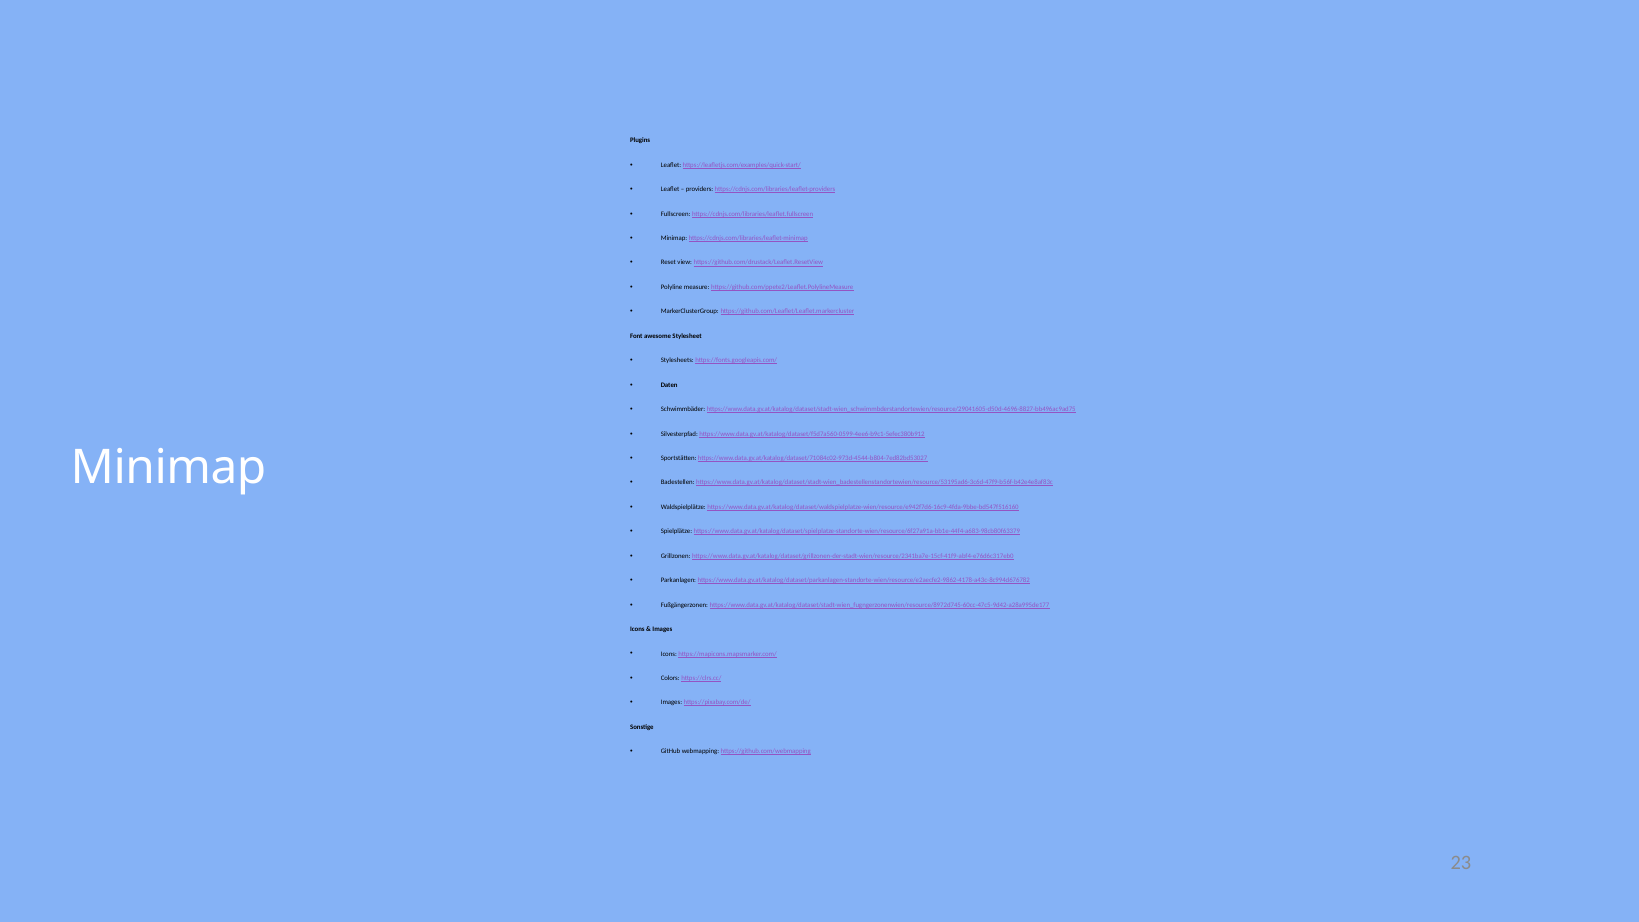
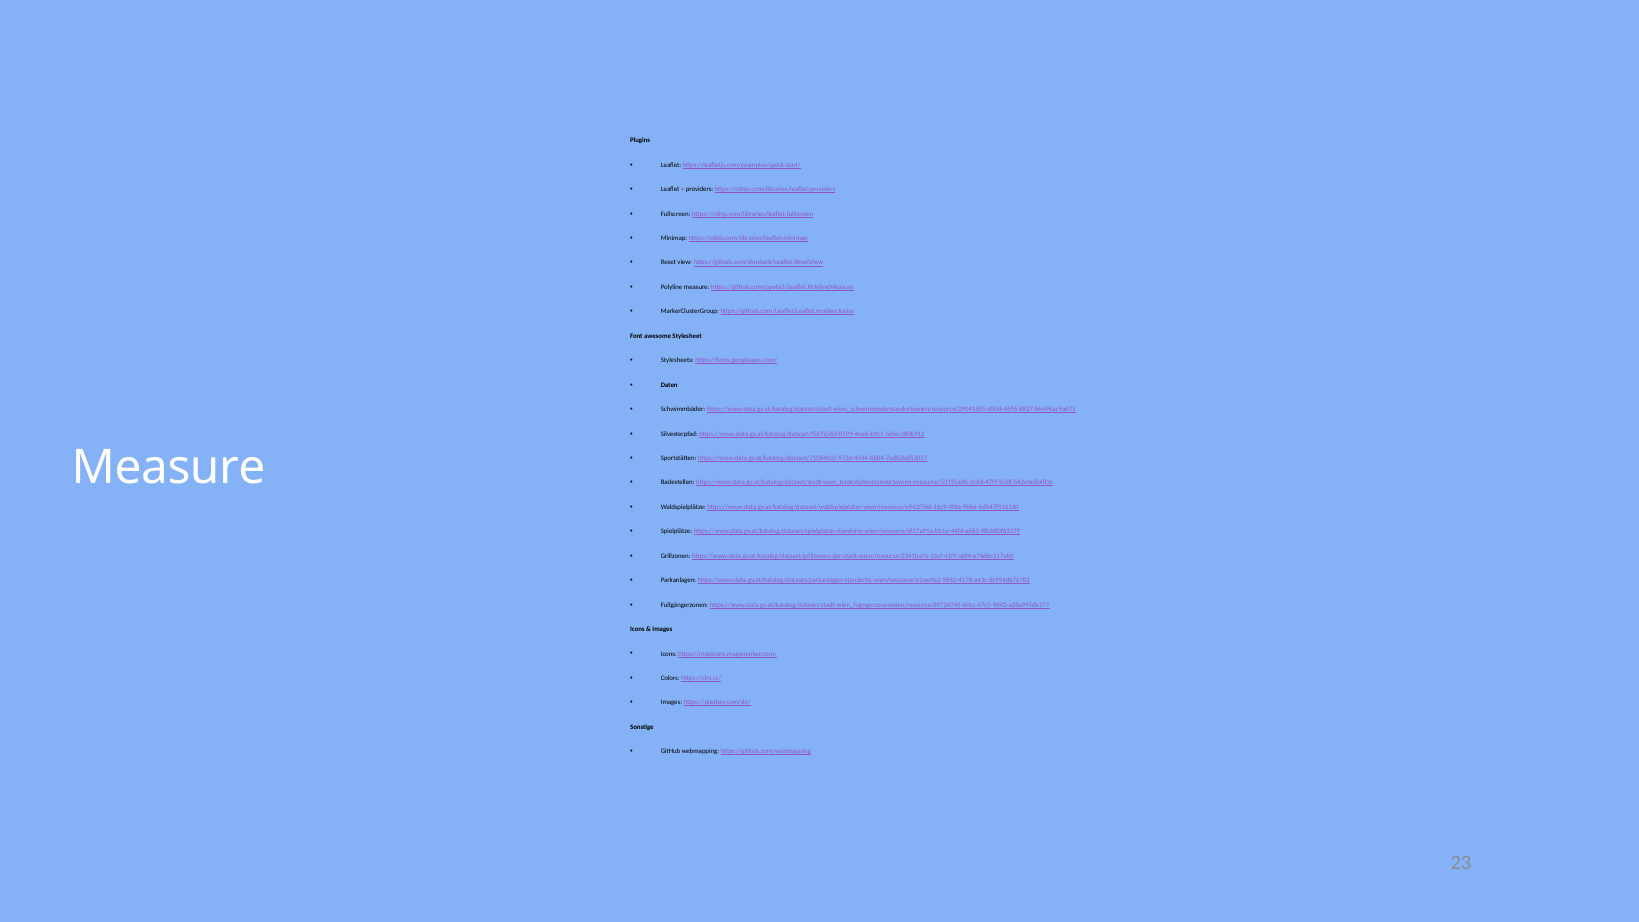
Minimap: Minimap -> Measure (169, 468)
